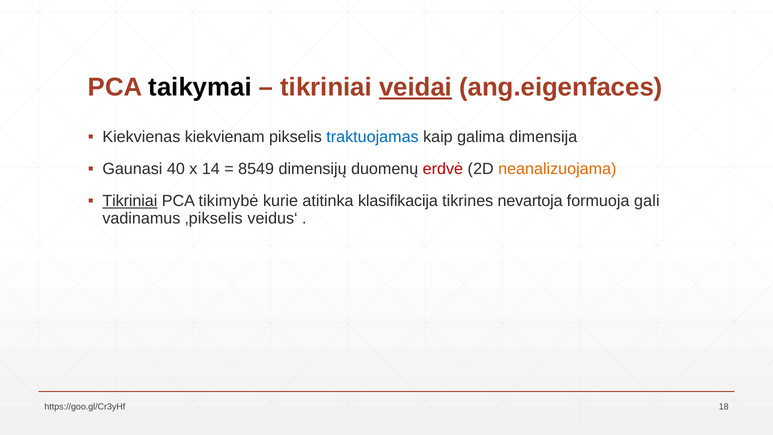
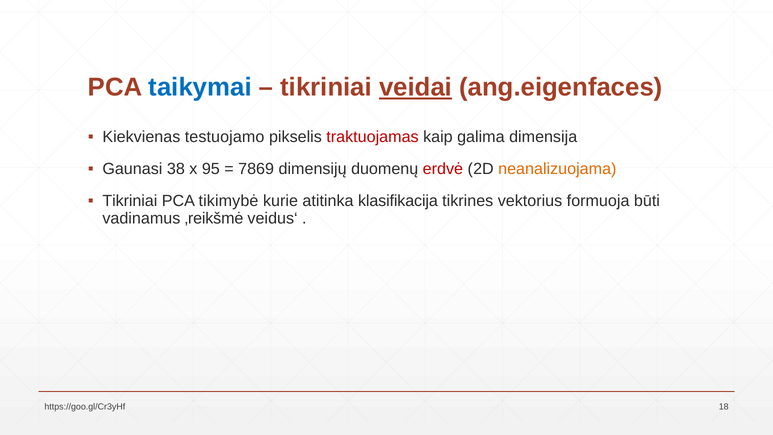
taikymai colour: black -> blue (200, 87)
kiekvienam: kiekvienam -> testuojamo (225, 137)
traktuojamas colour: blue -> red (373, 137)
40: 40 -> 38 (176, 169)
14: 14 -> 95 (211, 169)
8549: 8549 -> 7869 (256, 169)
Tikriniai underline: present -> none (130, 201)
nevartoja: nevartoja -> vektorius (530, 201)
gali: gali -> būti (647, 201)
‚pikselis: ‚pikselis -> ‚reikšmė (214, 218)
